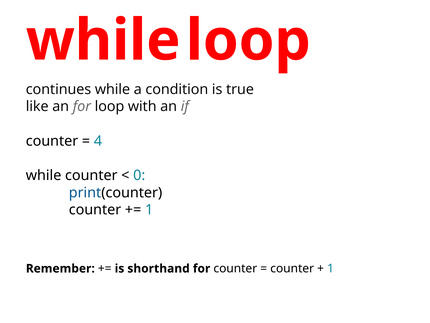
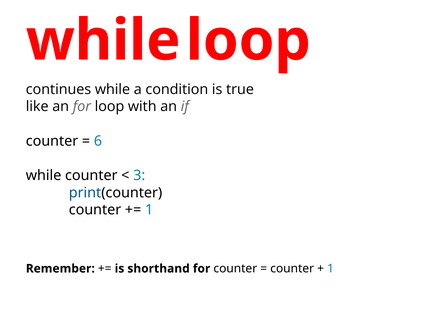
4: 4 -> 6 (98, 141)
0: 0 -> 3 (139, 175)
